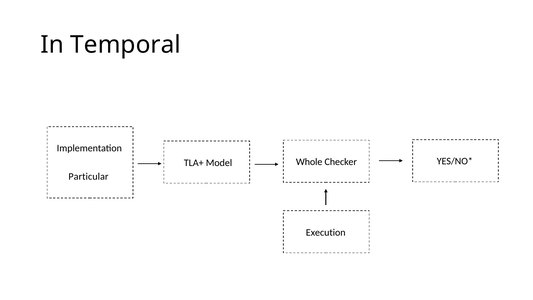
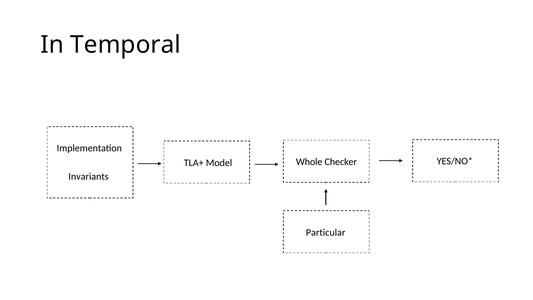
Particular: Particular -> Invariants (89, 176)
Execution: Execution -> Particular (326, 232)
